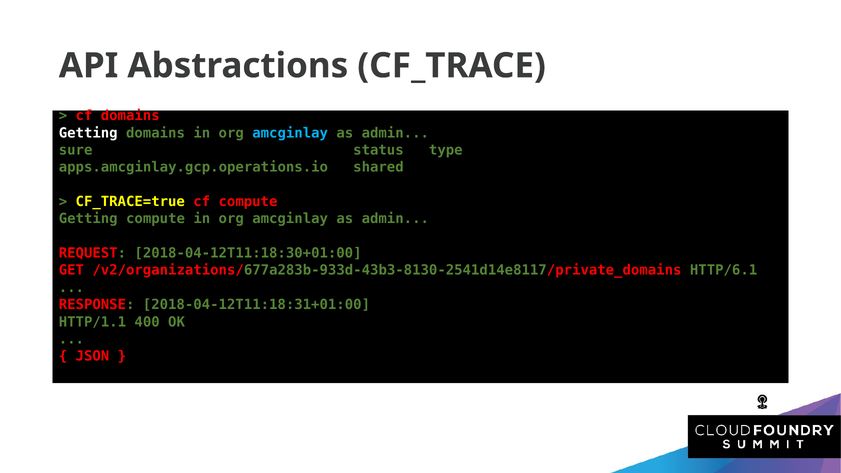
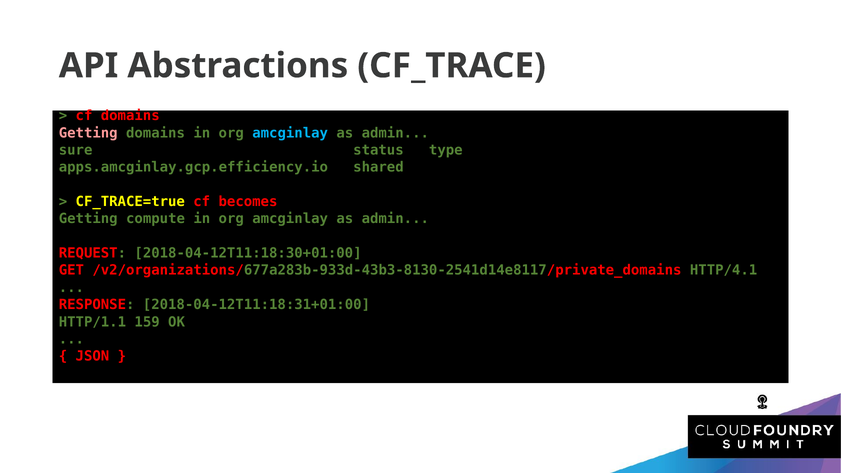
Getting colour: white -> pink (88, 133)
apps.amcginlay.gcp.operations.io: apps.amcginlay.gcp.operations.io -> apps.amcginlay.gcp.efficiency.io (193, 167)
cf compute: compute -> becomes (248, 202)
HTTP/6.1: HTTP/6.1 -> HTTP/4.1 (724, 270)
400: 400 -> 159 (147, 322)
